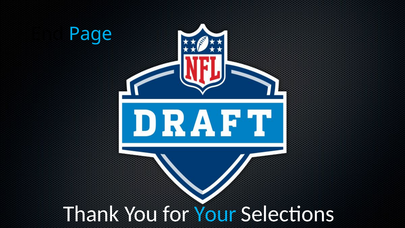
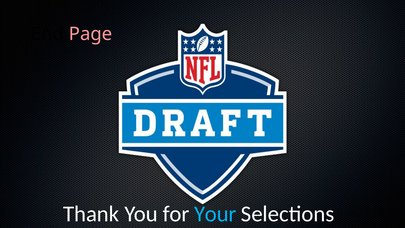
Page colour: light blue -> pink (91, 34)
